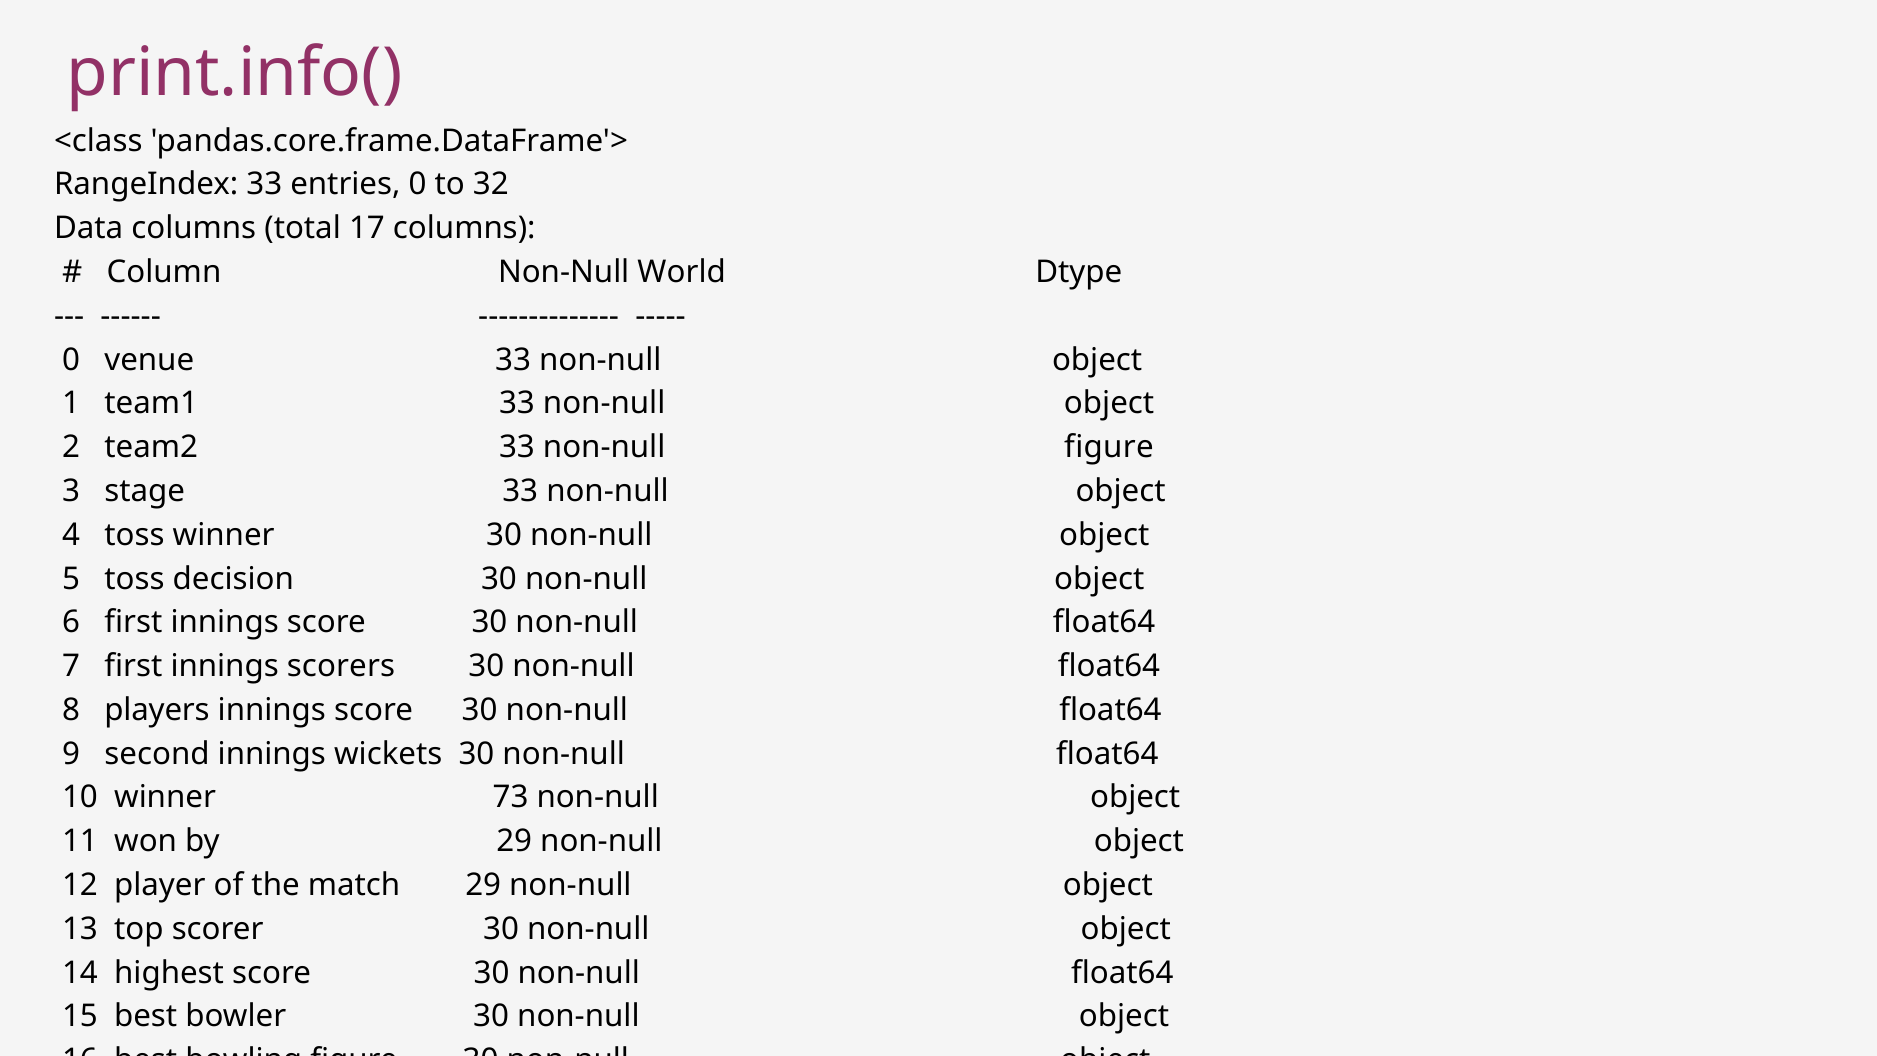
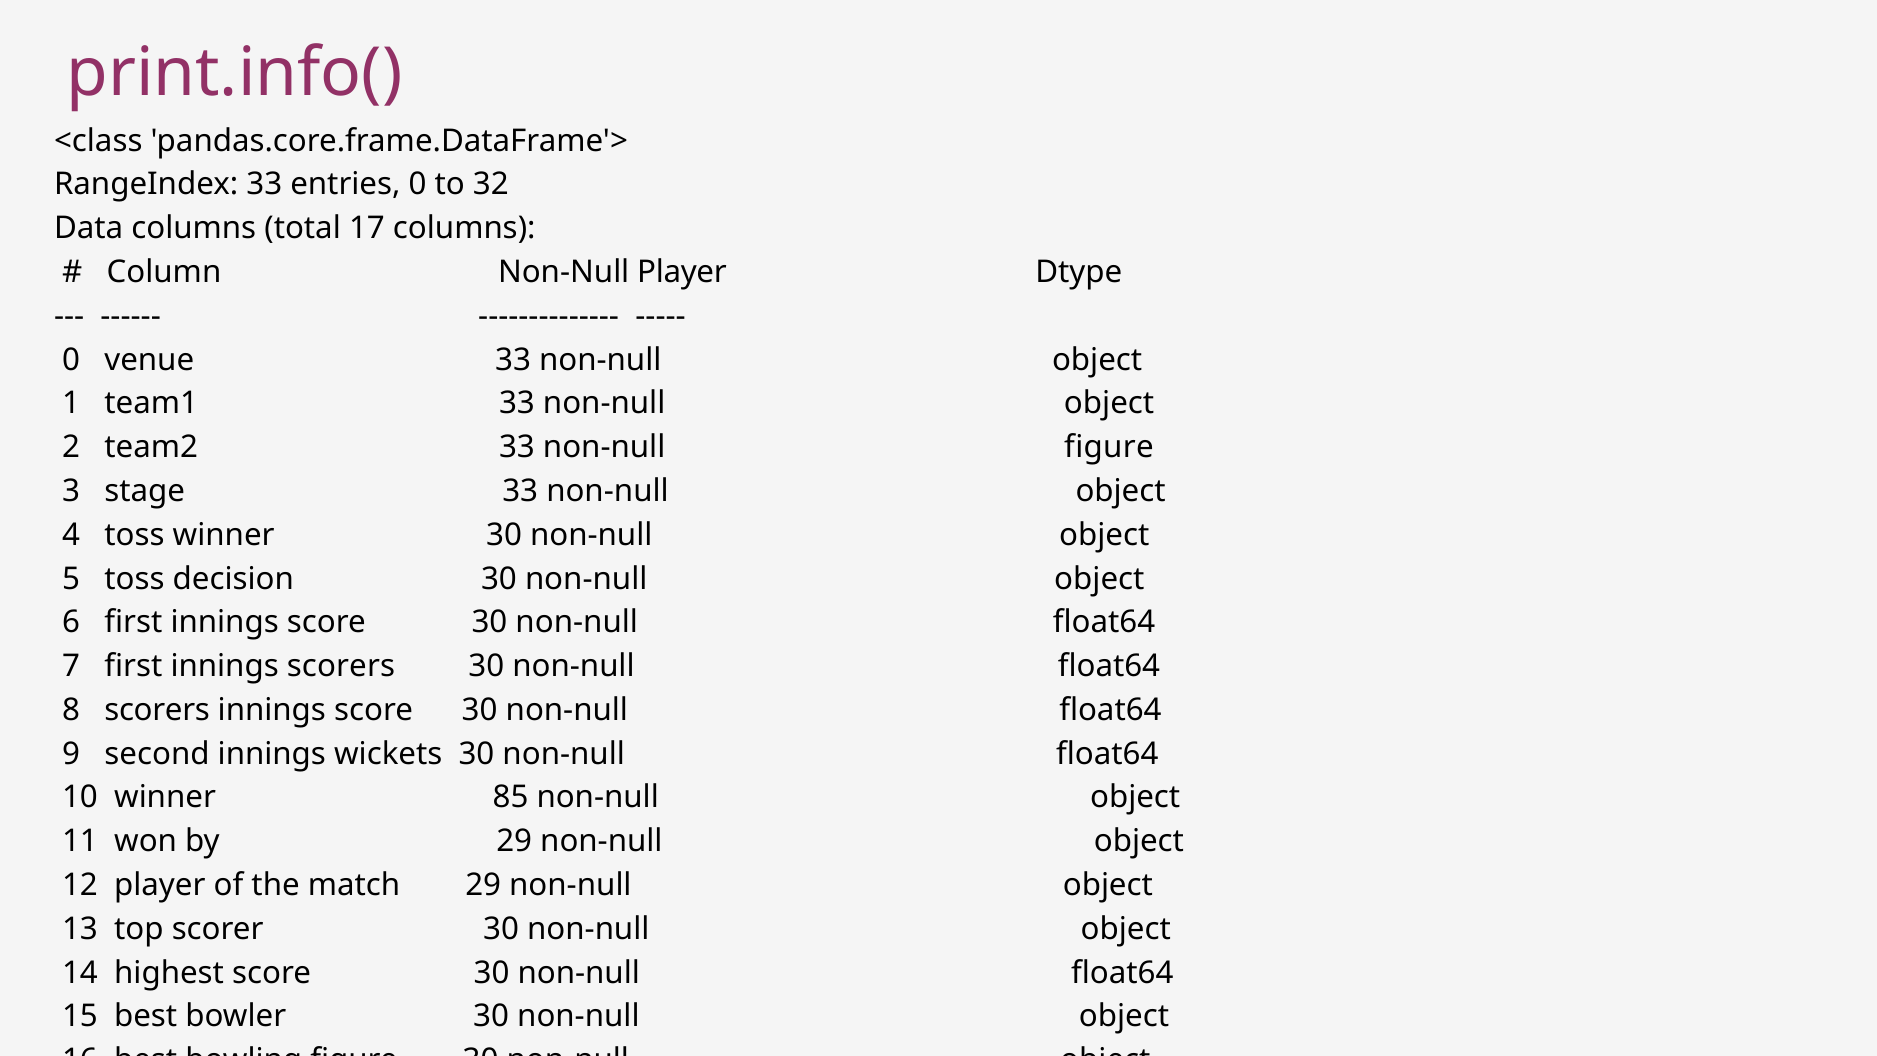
Non-Null World: World -> Player (682, 272)
8 players: players -> scorers (157, 710)
73: 73 -> 85 (511, 798)
